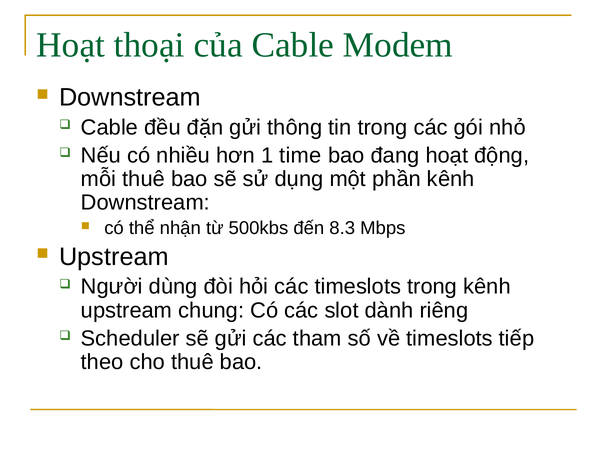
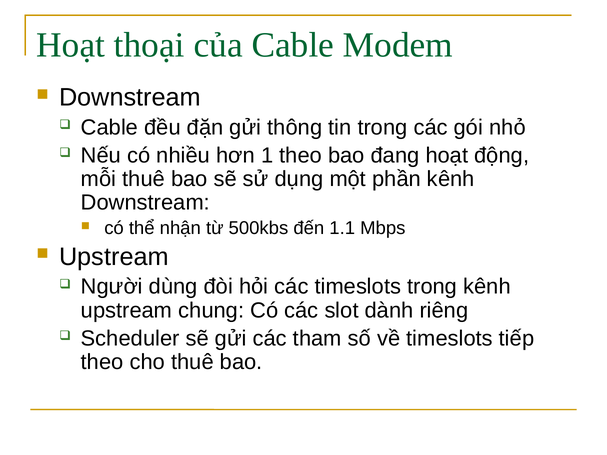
1 time: time -> theo (301, 155)
8.3: 8.3 -> 1.1 (342, 228)
